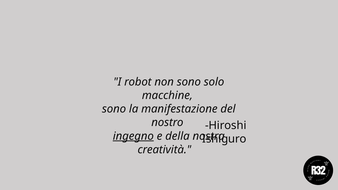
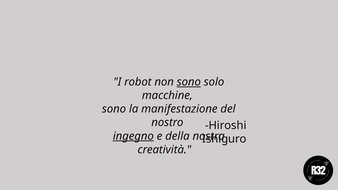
sono underline: none -> present (189, 82)
